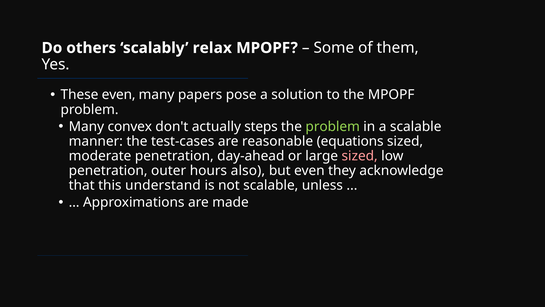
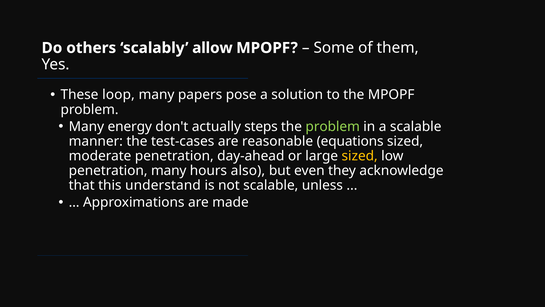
relax: relax -> allow (212, 48)
These even: even -> loop (118, 95)
convex: convex -> energy (130, 126)
sized colour: pink -> yellow (360, 156)
penetration outer: outer -> many (169, 170)
